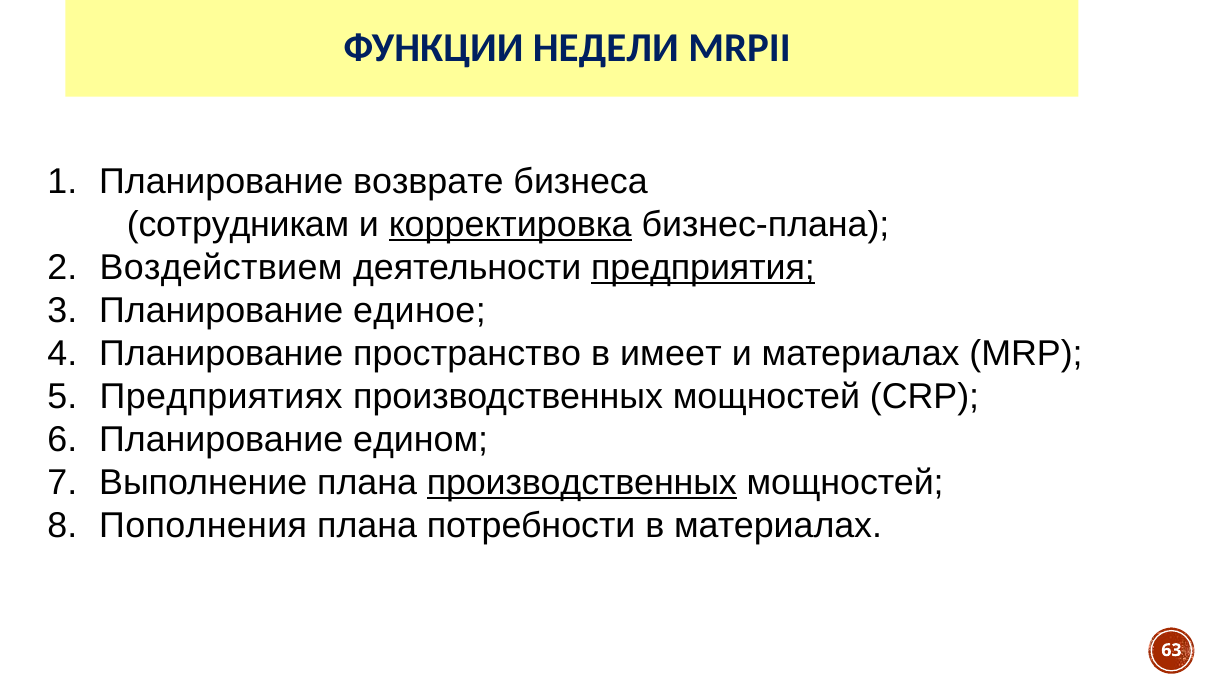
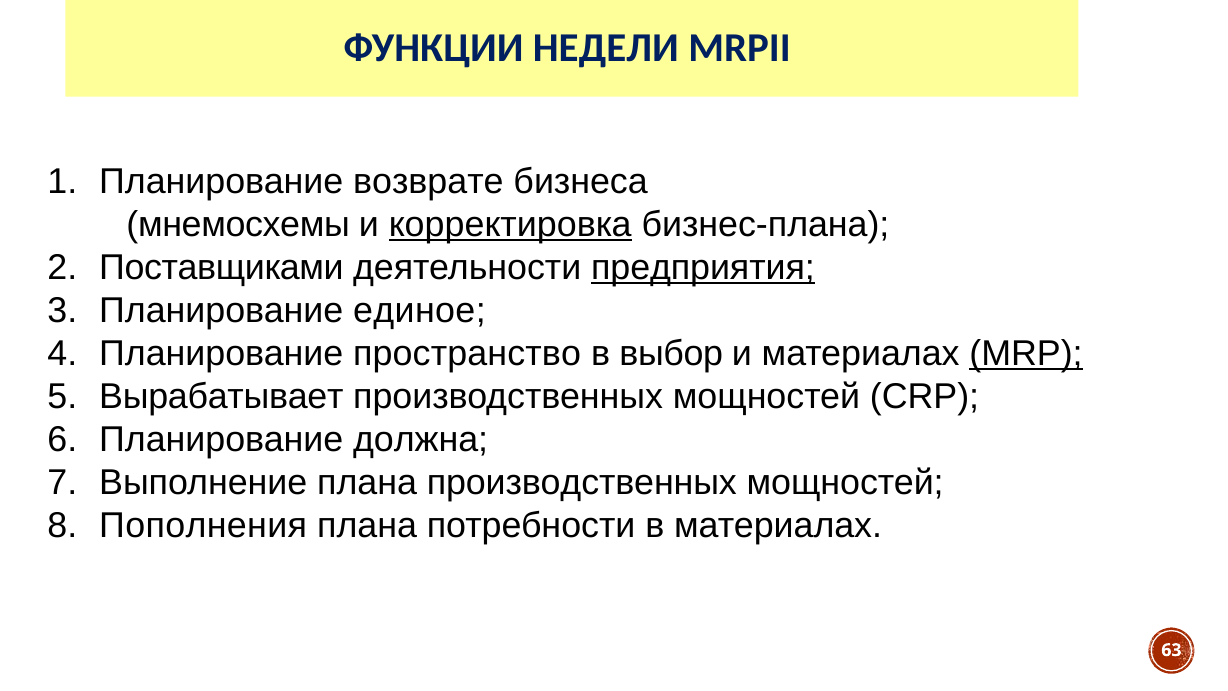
сотрудникам: сотрудникам -> мнемосхемы (238, 224)
Воздействием: Воздействием -> Поставщиками (221, 267)
имеет: имеет -> выбор (671, 353)
MRP underline: none -> present (1026, 353)
Предприятиях: Предприятиях -> Вырабатывает (221, 396)
едином: едином -> должна (421, 439)
производственных underline: present -> none (582, 482)
